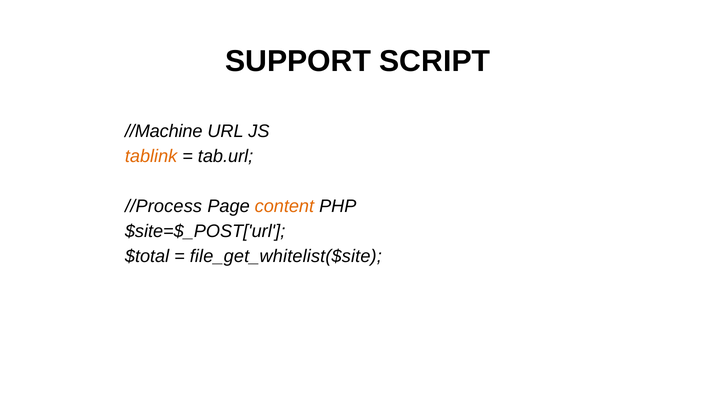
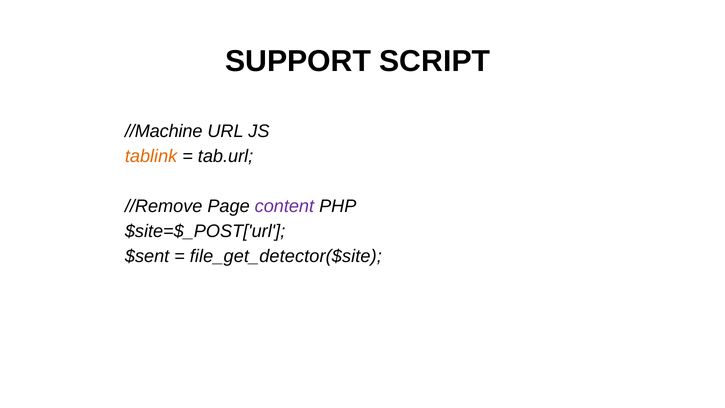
//Process: //Process -> //Remove (164, 206)
content colour: orange -> purple (284, 206)
$total: $total -> $sent (147, 256)
file_get_whitelist($site: file_get_whitelist($site -> file_get_detector($site (286, 256)
